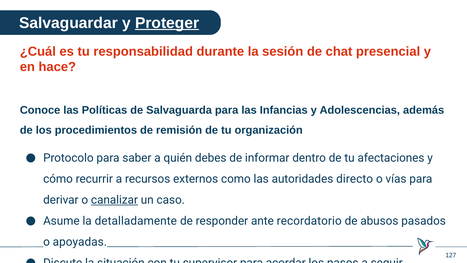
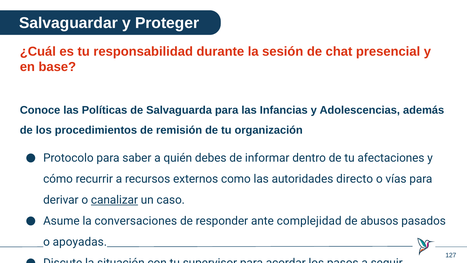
Proteger underline: present -> none (167, 23)
hace: hace -> base (57, 67)
detalladamente: detalladamente -> conversaciones (136, 221)
recordatorio: recordatorio -> complejidad (309, 221)
